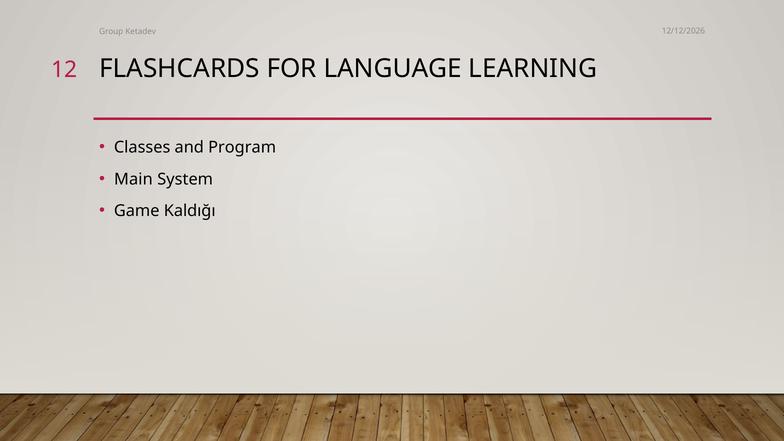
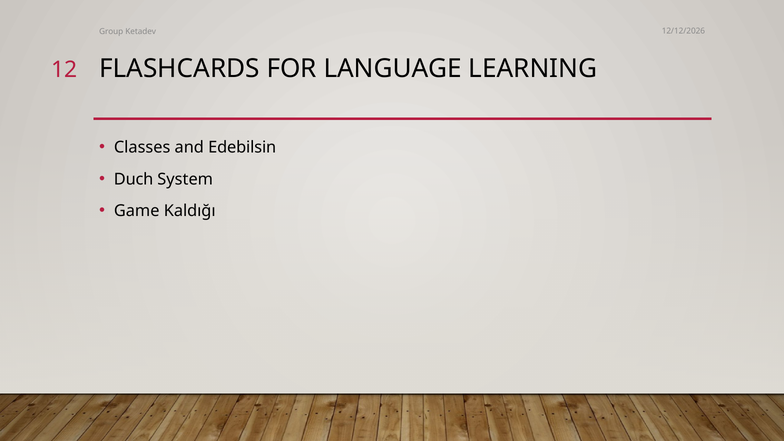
Program: Program -> Edebilsin (242, 147)
Main: Main -> Duch (134, 179)
